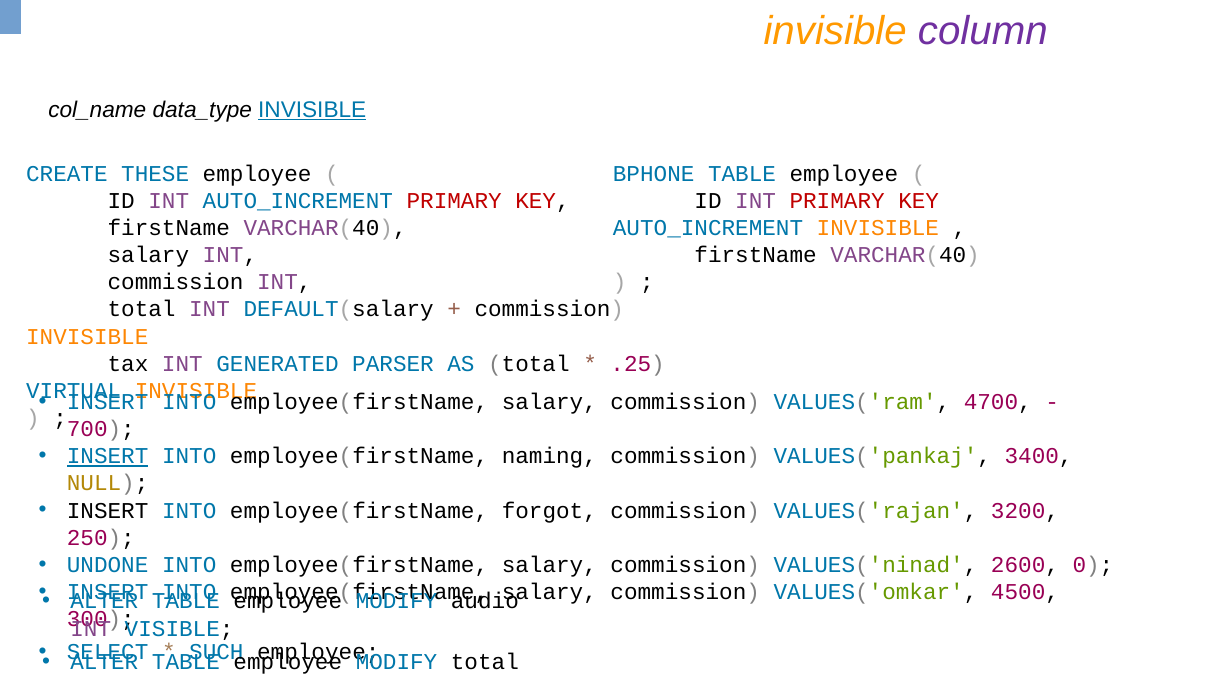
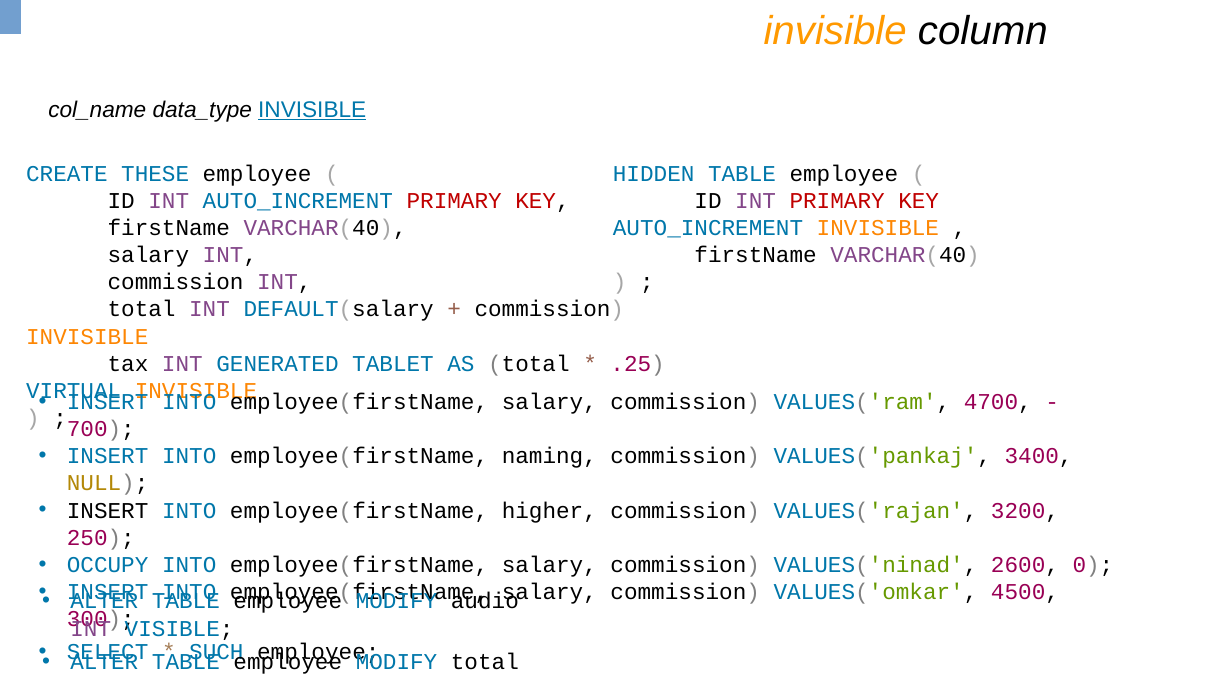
column colour: purple -> black (983, 31)
BPHONE: BPHONE -> HIDDEN (654, 174)
PARSER: PARSER -> TABLET (393, 364)
INSERT underline: present -> none (108, 457)
forgot: forgot -> higher (549, 511)
UNDONE: UNDONE -> OCCUPY (108, 565)
